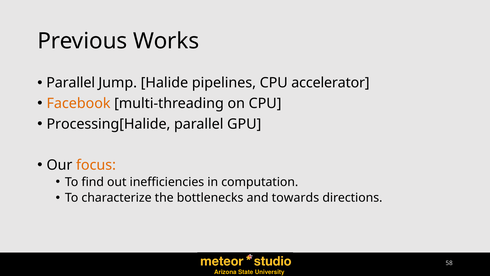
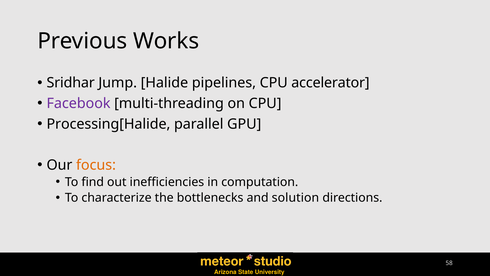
Parallel: Parallel -> Sridhar (71, 83)
Facebook colour: orange -> purple (79, 103)
towards: towards -> solution (295, 198)
